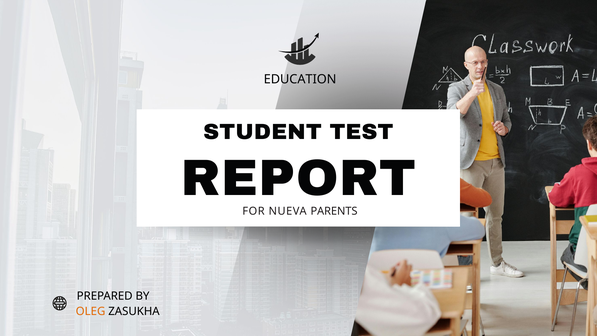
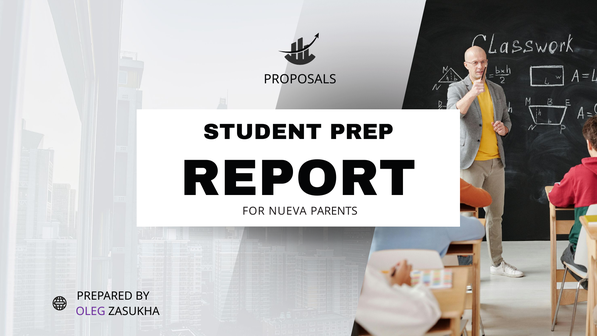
EDUCATION: EDUCATION -> PROPOSALS (300, 79)
TEST: TEST -> PREP (362, 132)
OLEG colour: orange -> purple (91, 311)
